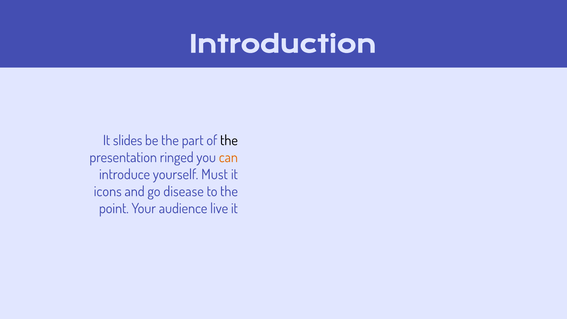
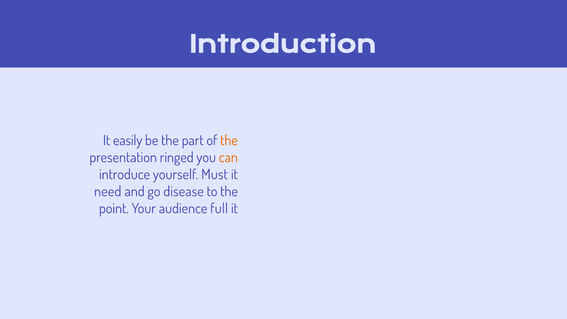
slides: slides -> easily (128, 140)
the colour: black -> orange (229, 140)
icons: icons -> need (108, 191)
live: live -> full (219, 209)
